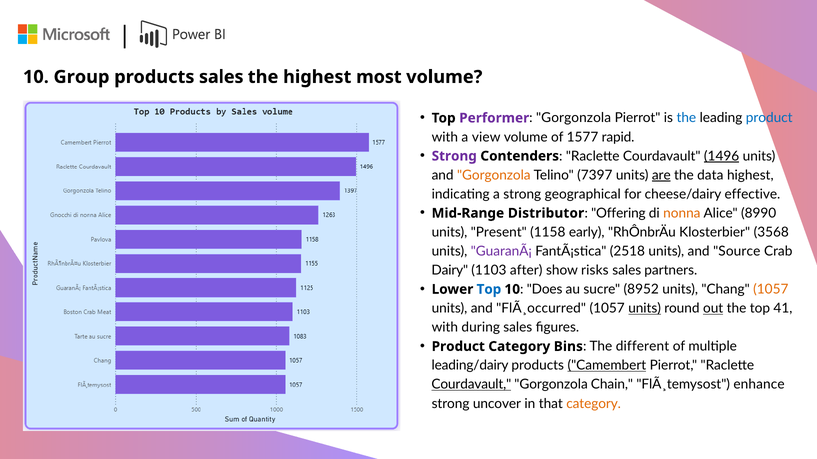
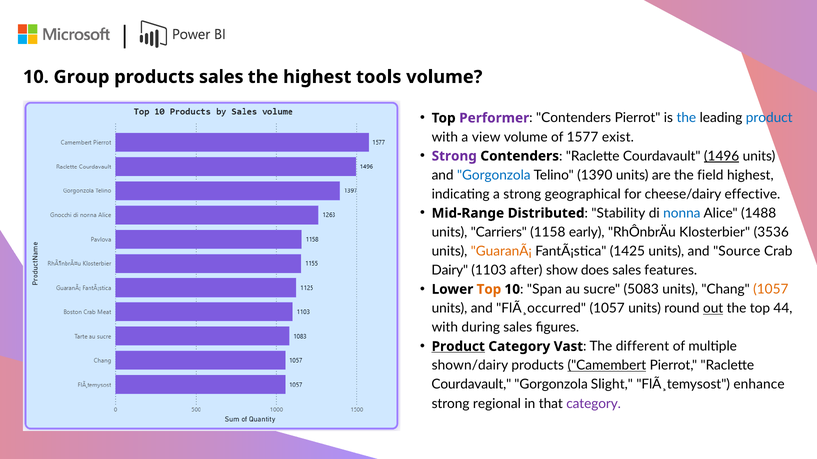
most: most -> tools (379, 77)
Gorgonzola: Gorgonzola -> Contenders (574, 118)
rapid: rapid -> exist (618, 137)
Gorgonzola colour: orange -> blue (494, 175)
7397: 7397 -> 1390 (595, 175)
are underline: present -> none (661, 175)
data: data -> field (710, 175)
Distributor: Distributor -> Distributed (546, 213)
Offering: Offering -> Stability (618, 213)
nonna colour: orange -> blue (682, 213)
8990: 8990 -> 1488 (759, 213)
Present: Present -> Carriers (499, 232)
3568: 3568 -> 3536 (771, 232)
GuaranÃ¡ colour: purple -> orange (501, 252)
2518: 2518 -> 1425 (627, 252)
risks: risks -> does (595, 271)
partners: partners -> features (671, 271)
Top colour: blue -> orange (489, 290)
Does: Does -> Span (544, 290)
8952: 8952 -> 5083 (641, 290)
units underline: present -> none (645, 309)
41: 41 -> 44 (783, 309)
Product underline: none -> present (458, 347)
Bins: Bins -> Vast (568, 347)
leading/dairy: leading/dairy -> shown/dairy (470, 366)
Courdavault underline: present -> none (471, 385)
Chain: Chain -> Slight (612, 385)
uncover: uncover -> regional (497, 404)
category colour: orange -> purple (594, 404)
